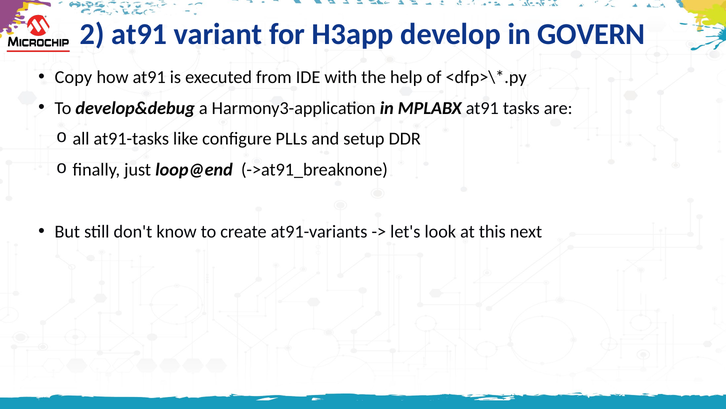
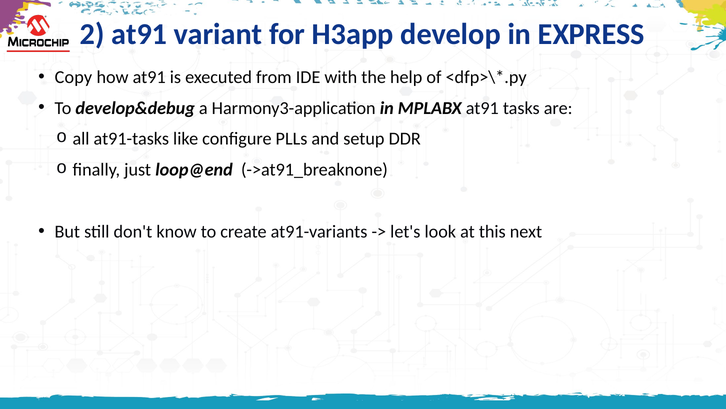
GOVERN: GOVERN -> EXPRESS (591, 34)
